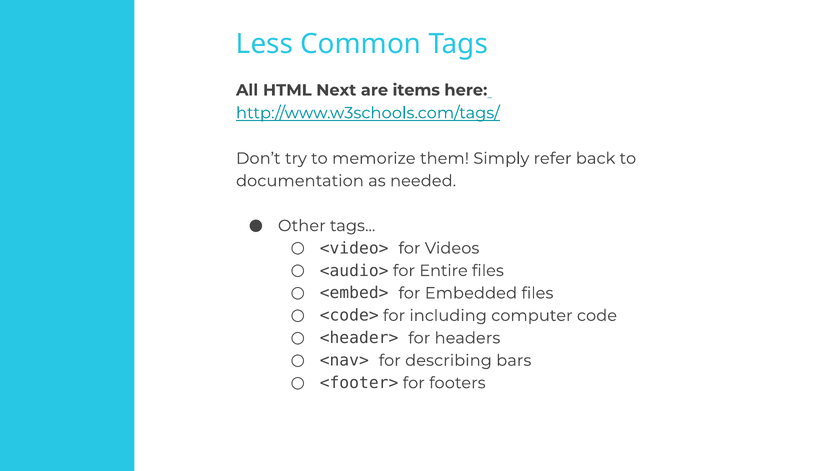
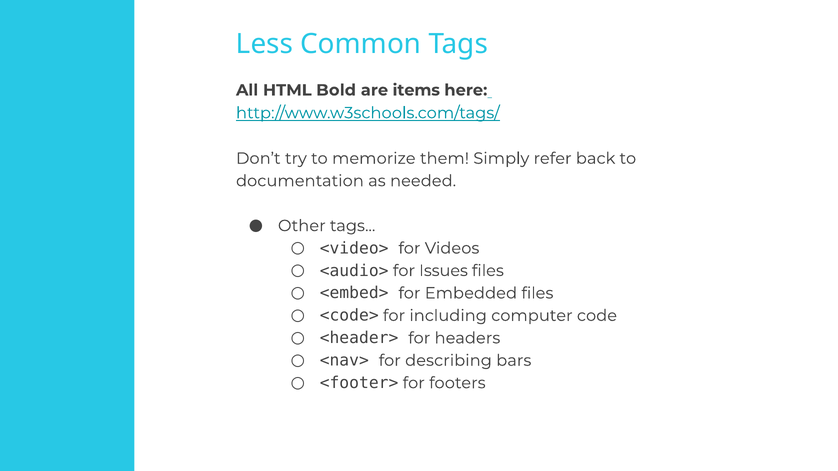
Next: Next -> Bold (336, 90)
Entire: Entire -> Issues (444, 271)
